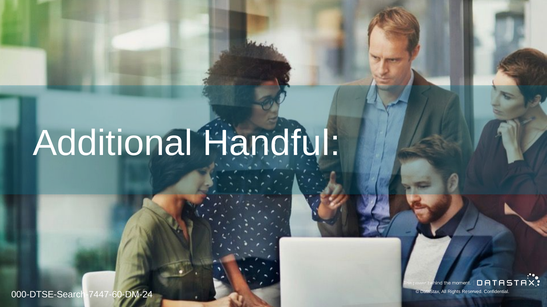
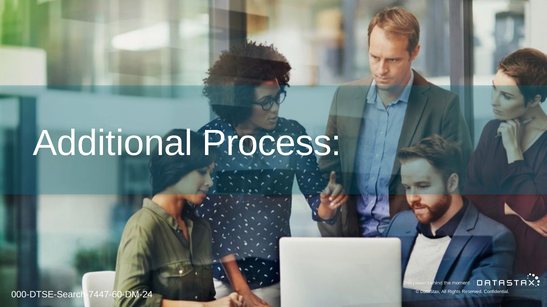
Handful: Handful -> Process (272, 143)
